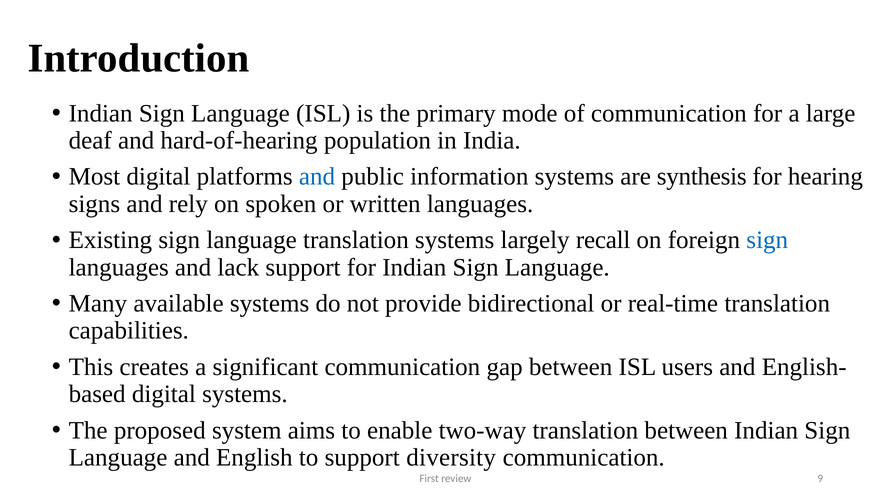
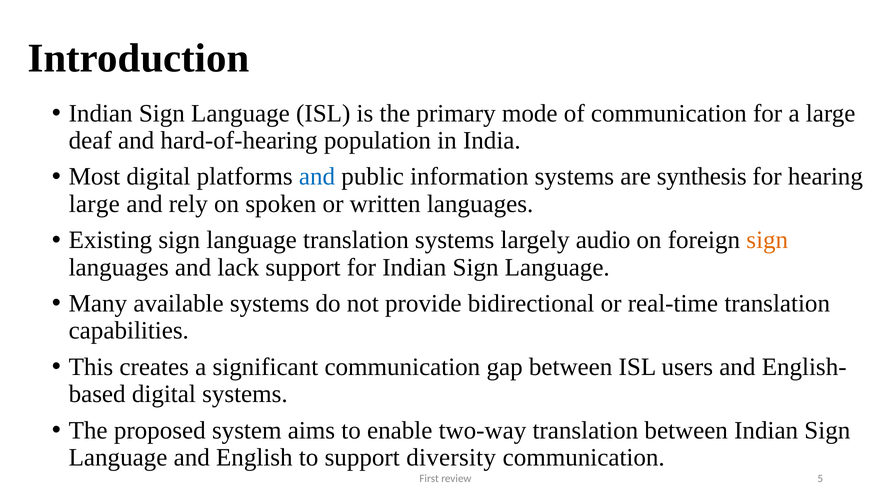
signs: signs -> large (94, 204)
recall: recall -> audio (603, 240)
sign colour: blue -> orange (767, 240)
9: 9 -> 5 (820, 479)
